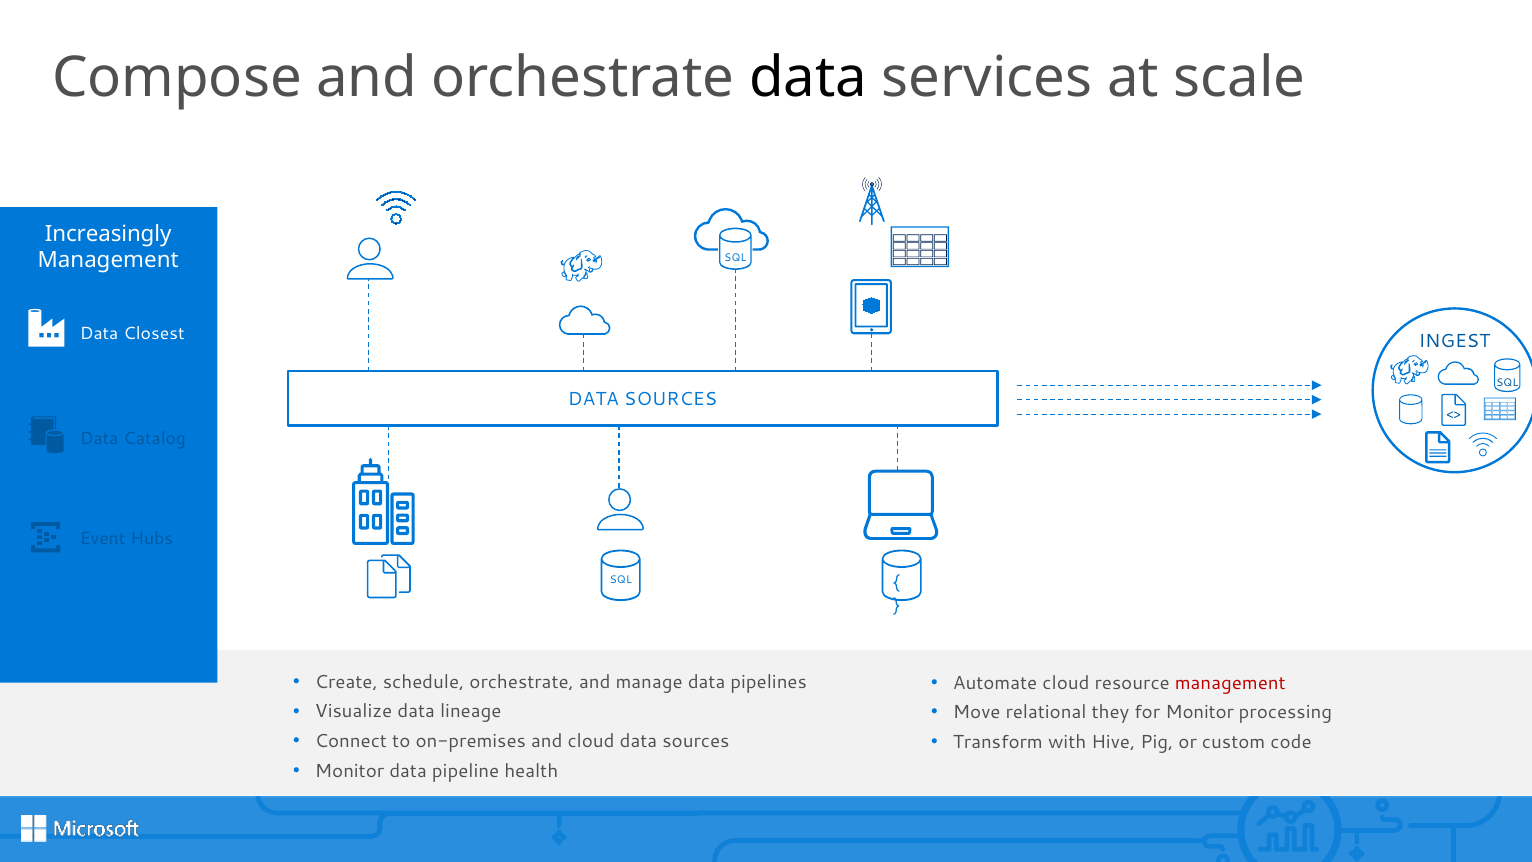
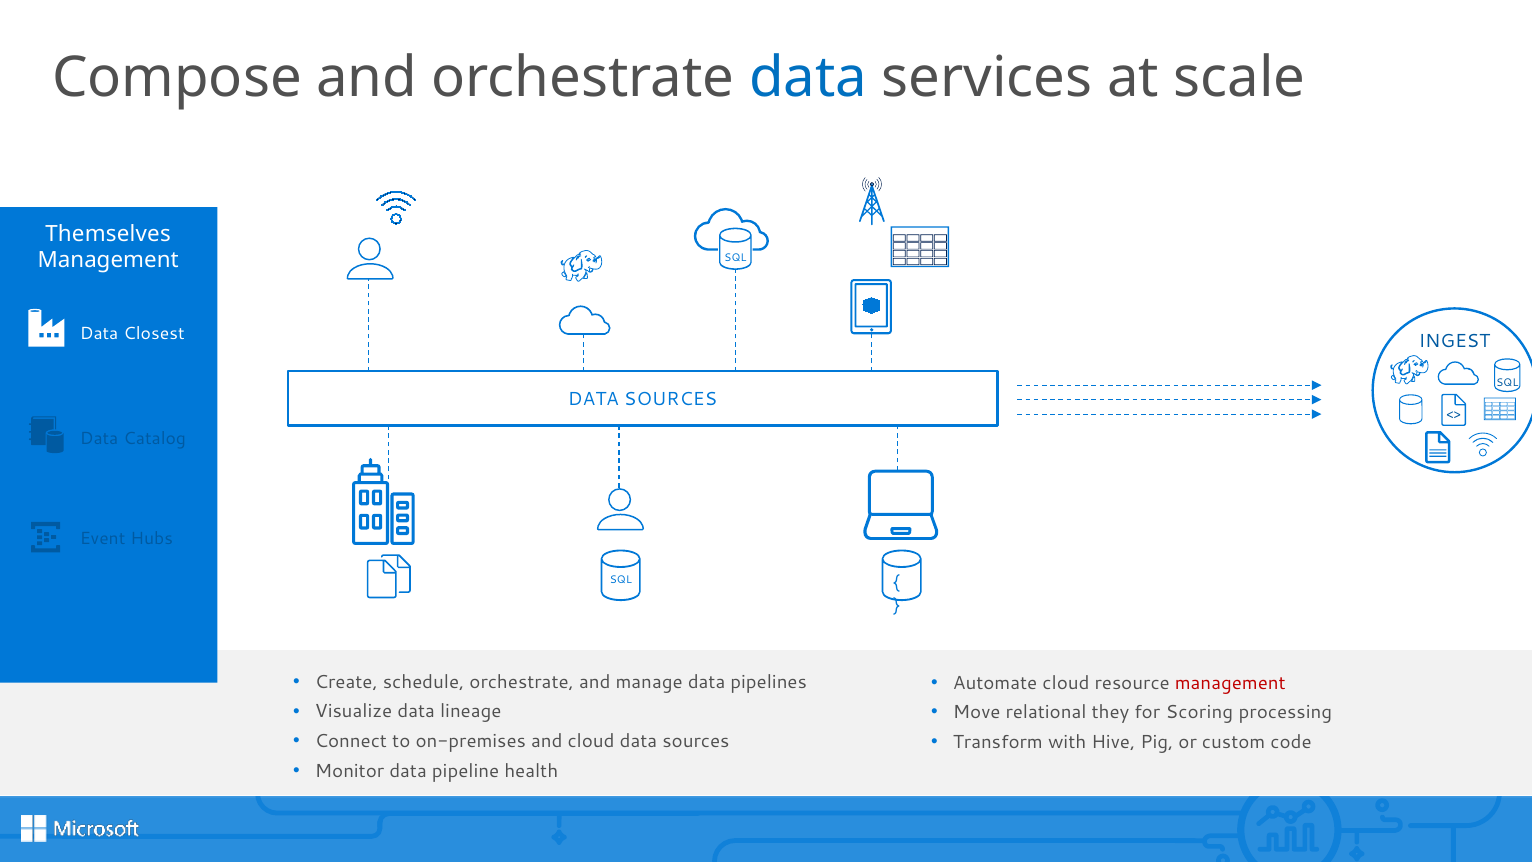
data colour: black -> blue (808, 78)
Increasingly: Increasingly -> Themselves (108, 234)
for Monitor: Monitor -> Scoring (1199, 712)
